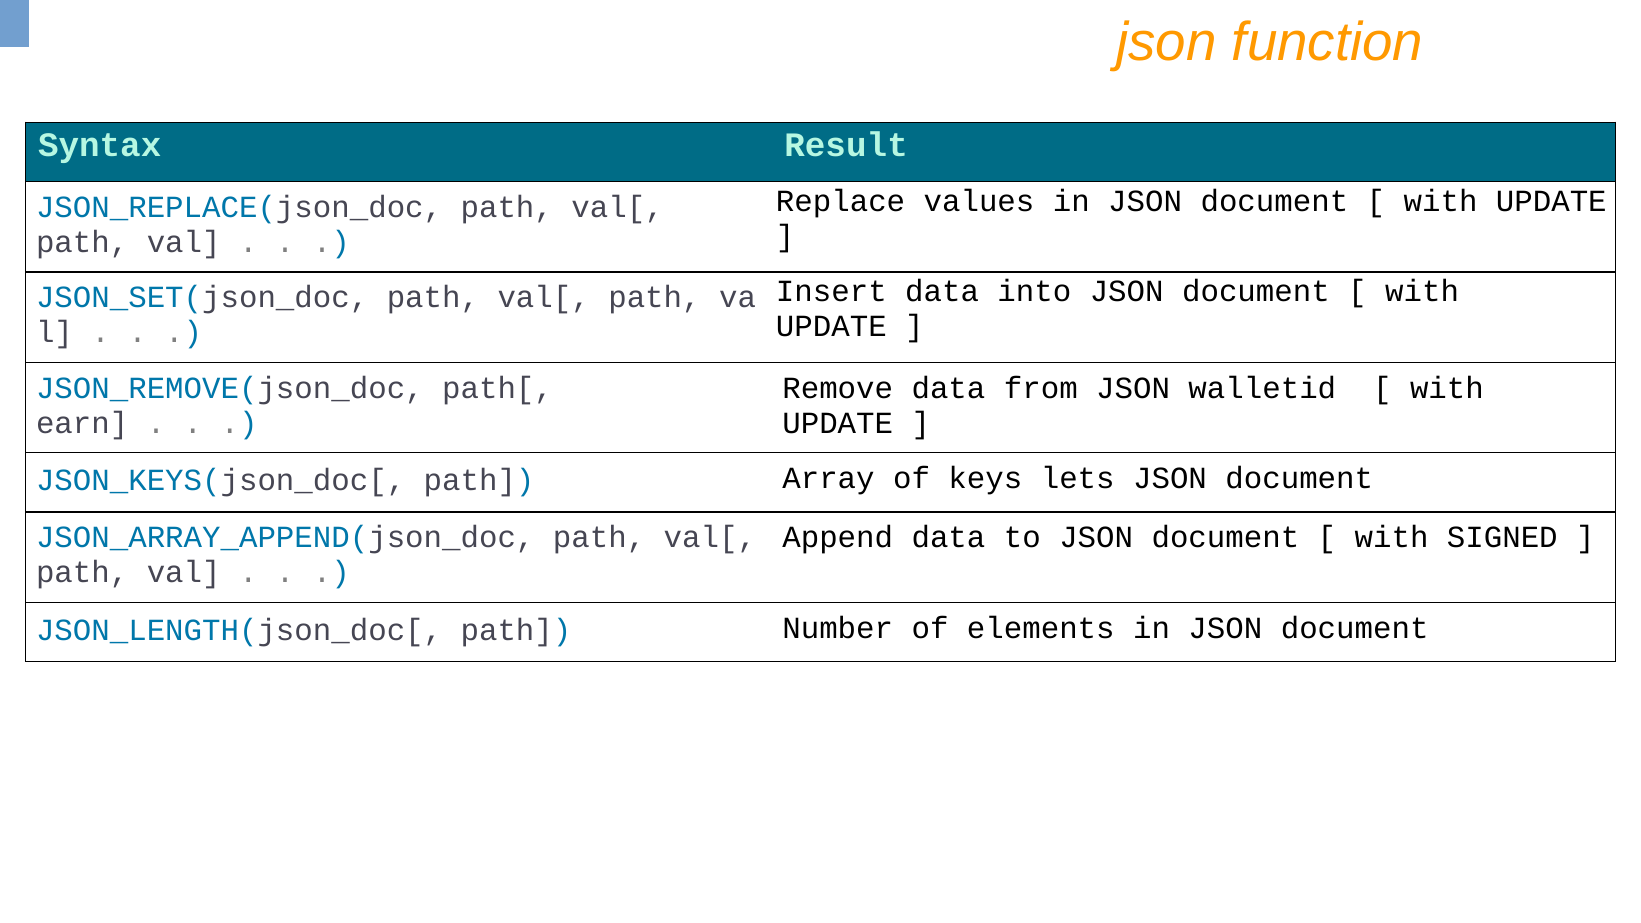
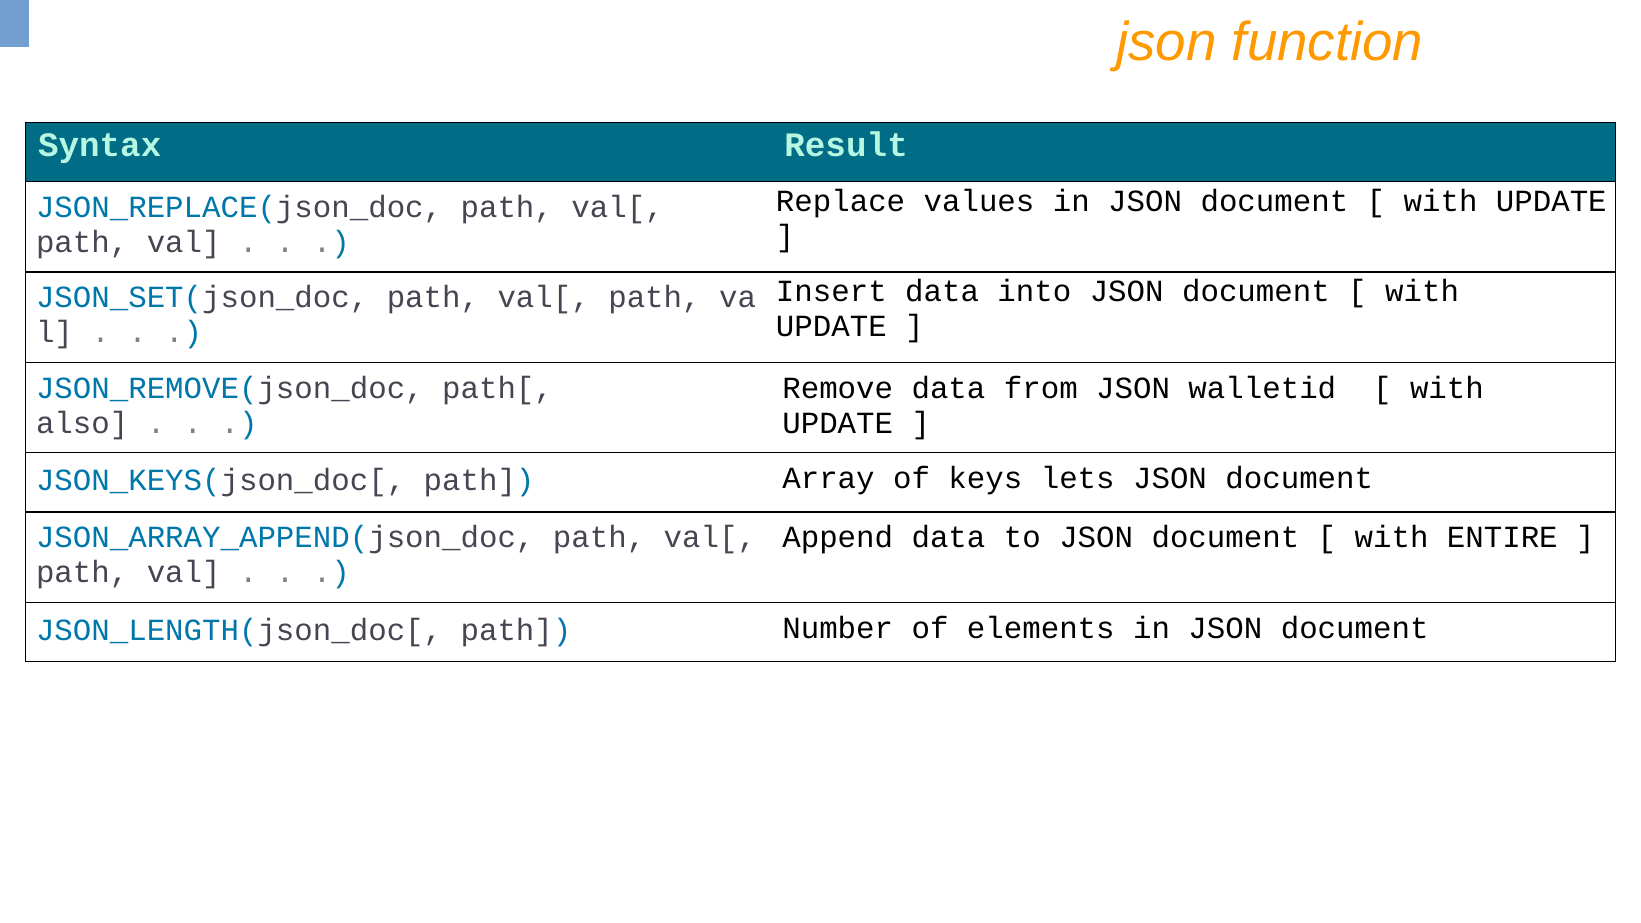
earn: earn -> also (82, 423)
SIGNED: SIGNED -> ENTIRE (1502, 538)
